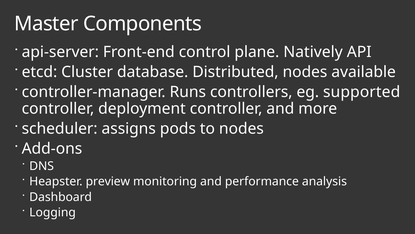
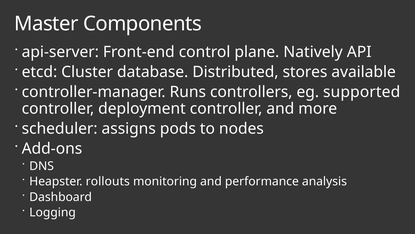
Distributed nodes: nodes -> stores (305, 72)
preview: preview -> rollouts (108, 181)
